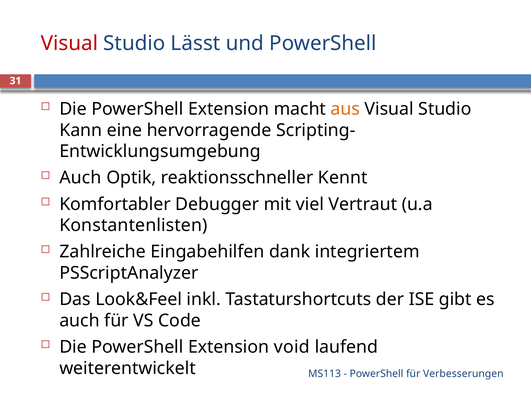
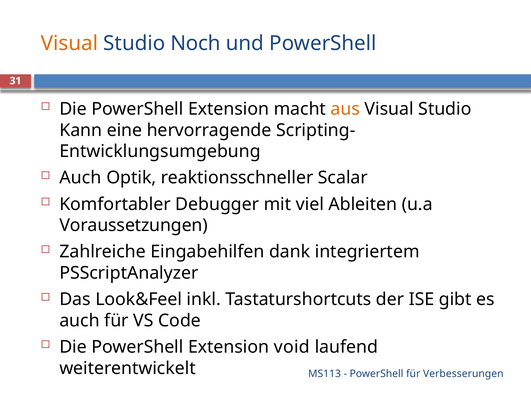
Visual colour: red -> orange (69, 43)
Lässt: Lässt -> Noch (196, 43)
Kennt: Kennt -> Scalar (343, 178)
Vertraut: Vertraut -> Ableiten (363, 204)
Konstantenlisten: Konstantenlisten -> Voraussetzungen (134, 226)
